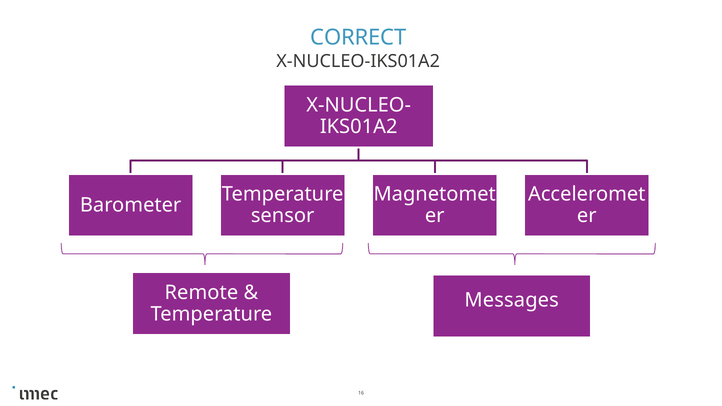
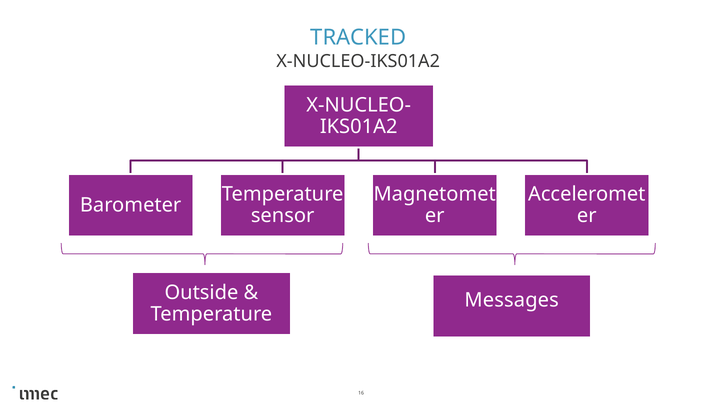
CORRECT: CORRECT -> TRACKED (358, 37)
Remote: Remote -> Outside (201, 293)
